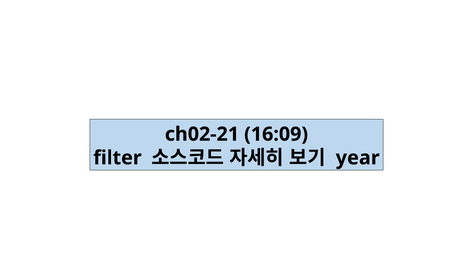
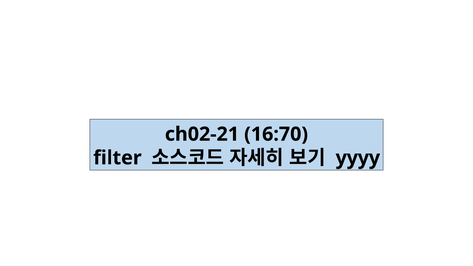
16:09: 16:09 -> 16:70 (276, 134)
year: year -> yyyy (358, 158)
